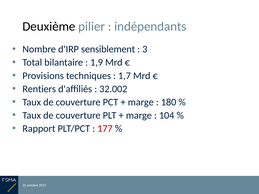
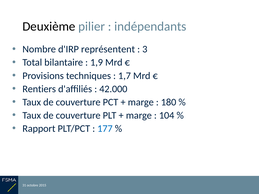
sensiblement: sensiblement -> représentent (108, 49)
32.002: 32.002 -> 42.000 (113, 89)
177 colour: red -> blue (105, 129)
